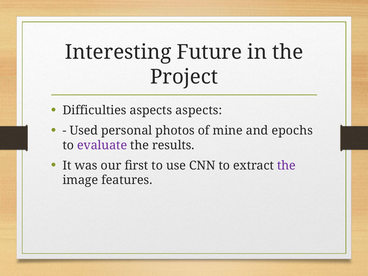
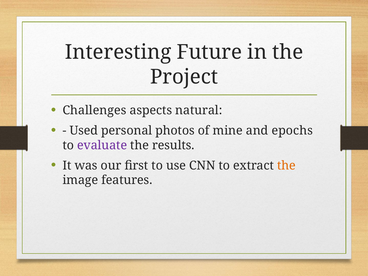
Difficulties: Difficulties -> Challenges (94, 110)
aspects aspects: aspects -> natural (199, 110)
the colour: purple -> orange (286, 165)
